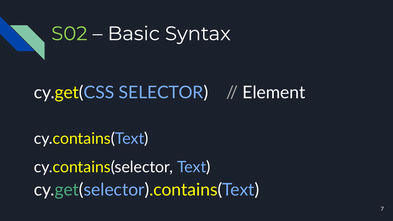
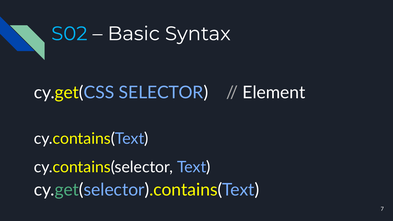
S02 colour: light green -> light blue (69, 34)
